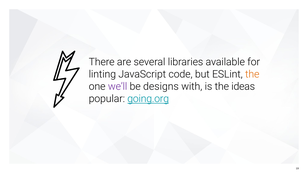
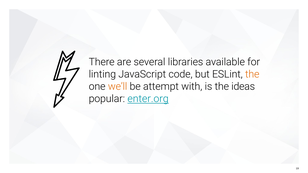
we’ll colour: purple -> orange (118, 87)
designs: designs -> attempt (161, 87)
going.org: going.org -> enter.org (148, 99)
